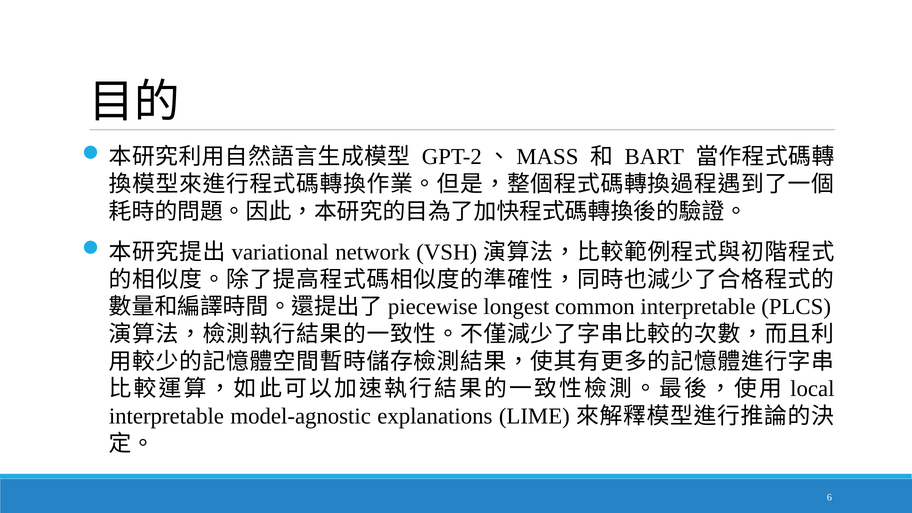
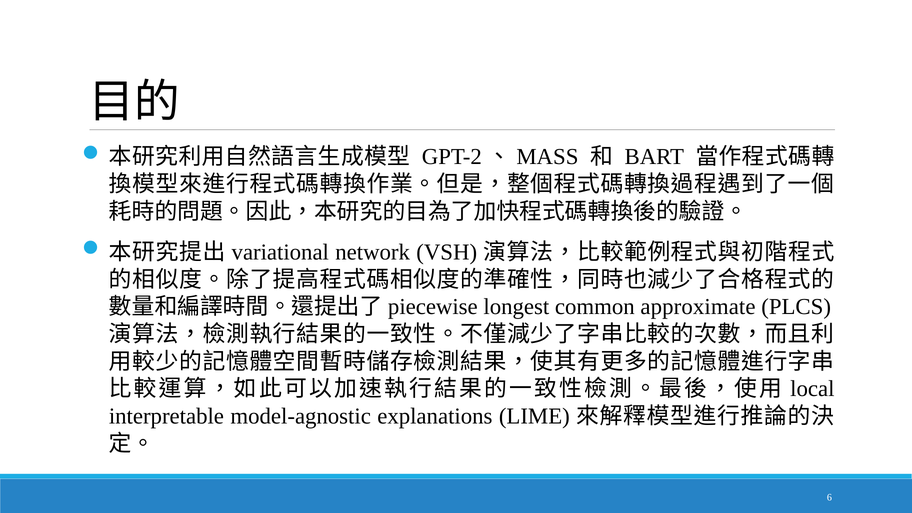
common interpretable: interpretable -> approximate (698, 307)
